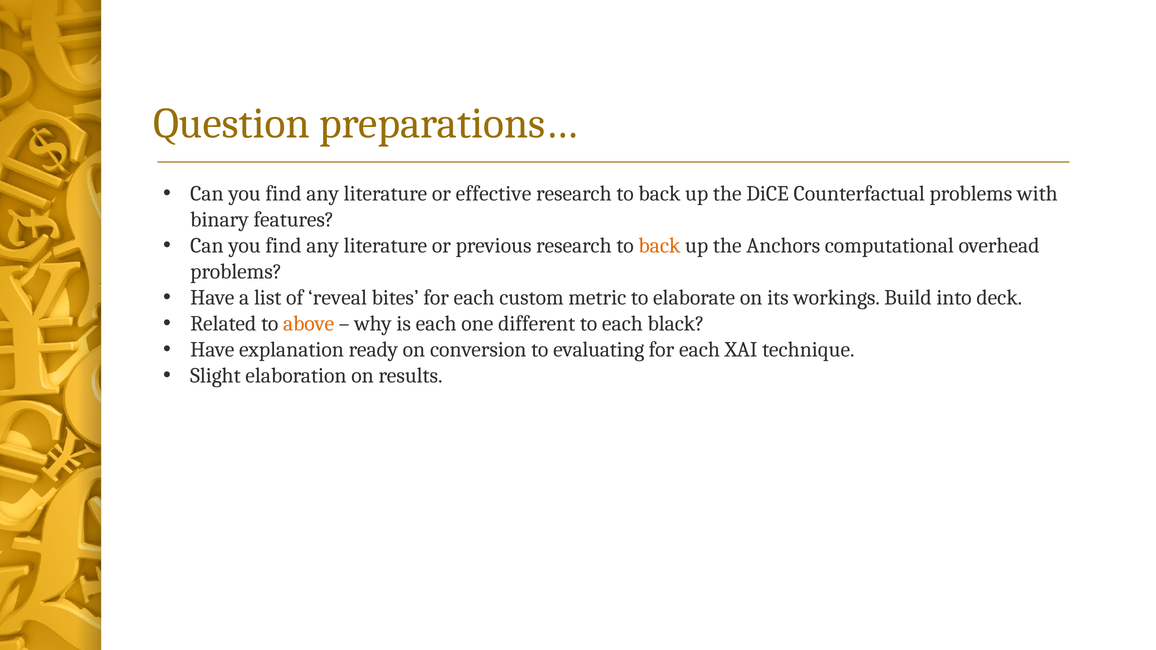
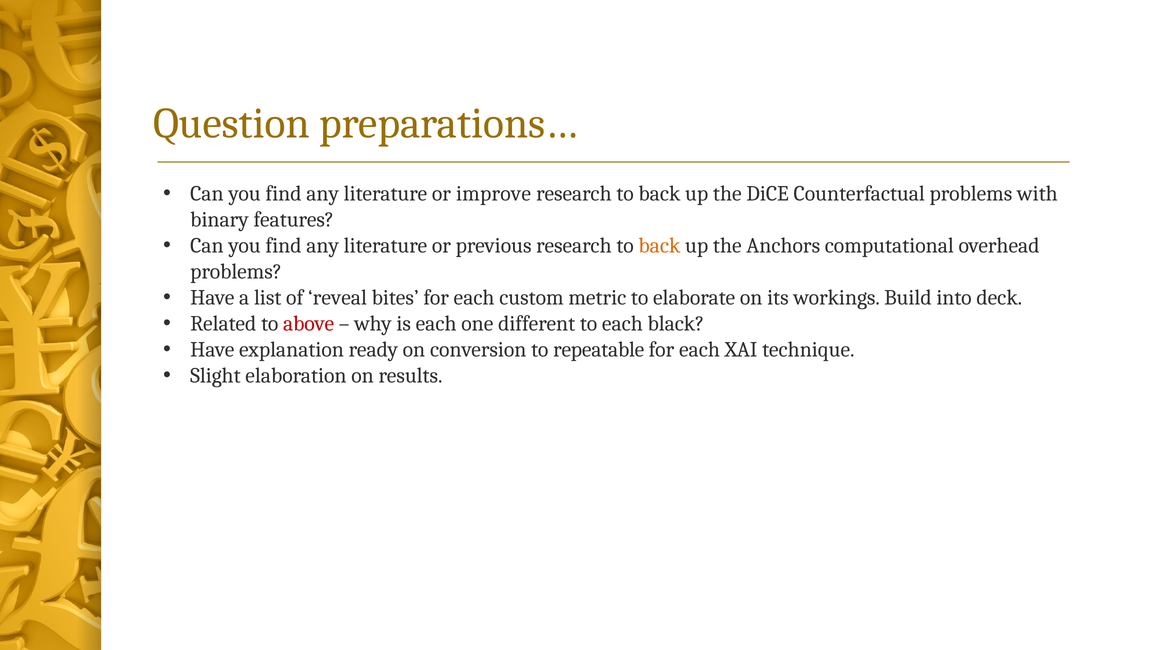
effective: effective -> improve (493, 194)
above colour: orange -> red (309, 324)
evaluating: evaluating -> repeatable (599, 350)
